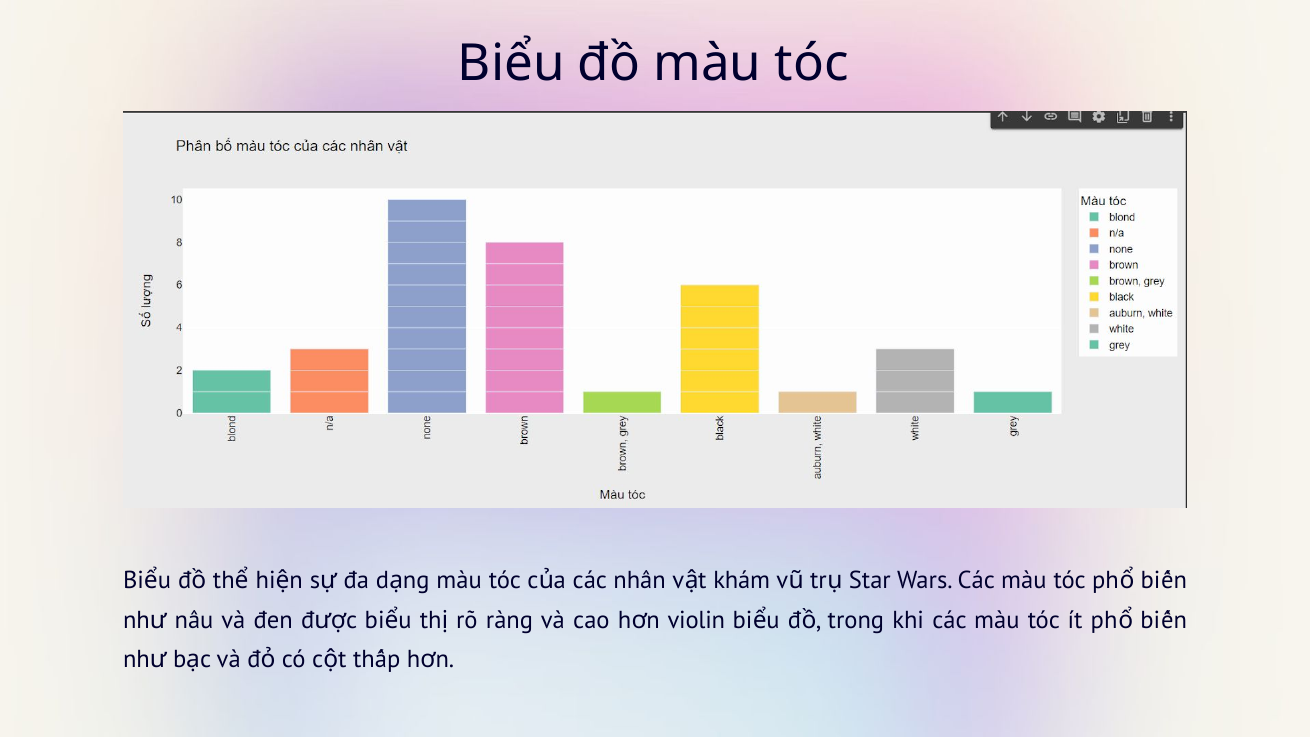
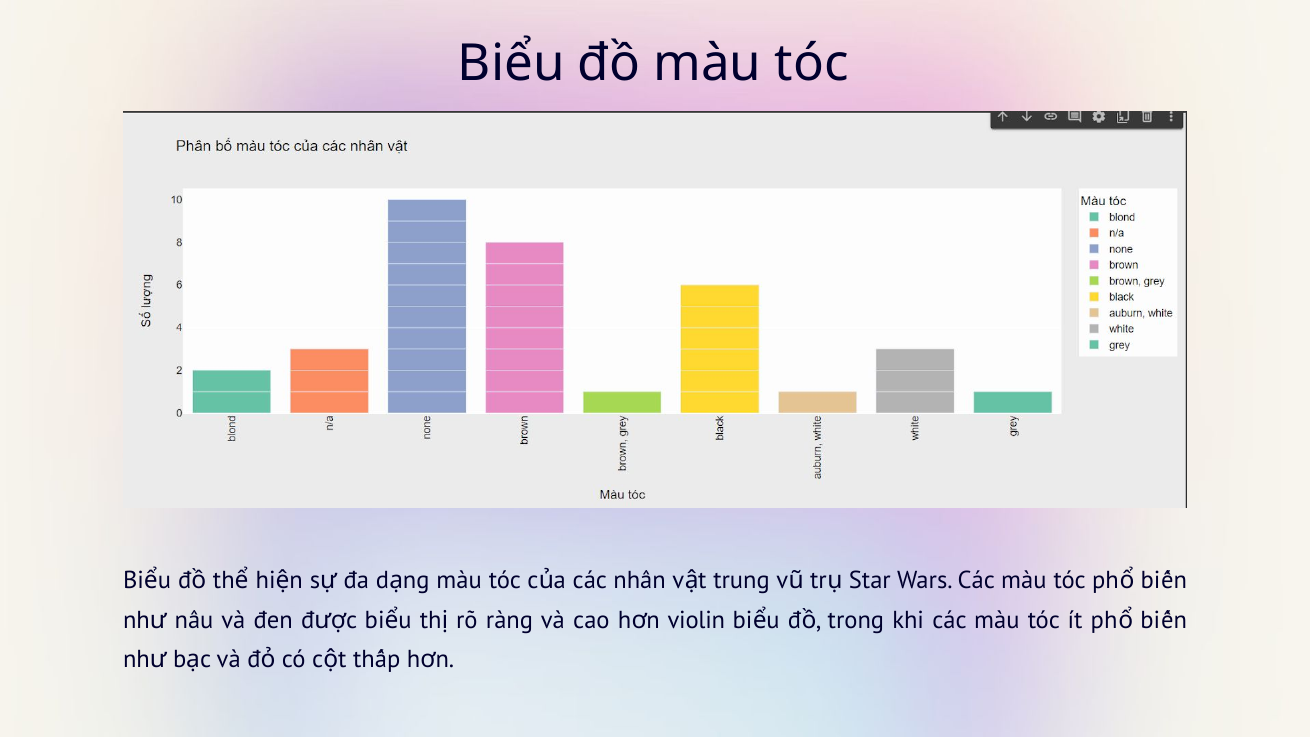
khám: khám -> trung (742, 581)
